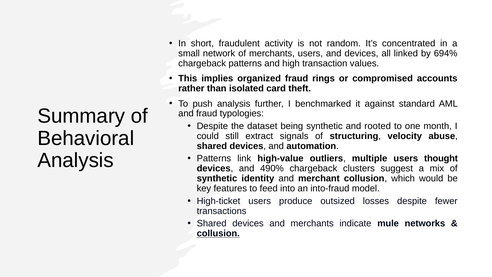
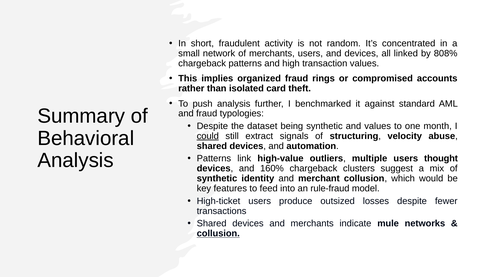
694%: 694% -> 808% (446, 53)
and rooted: rooted -> values (378, 126)
could underline: none -> present (208, 136)
490%: 490% -> 160% (272, 168)
into-fraud: into-fraud -> rule-fraud (330, 188)
